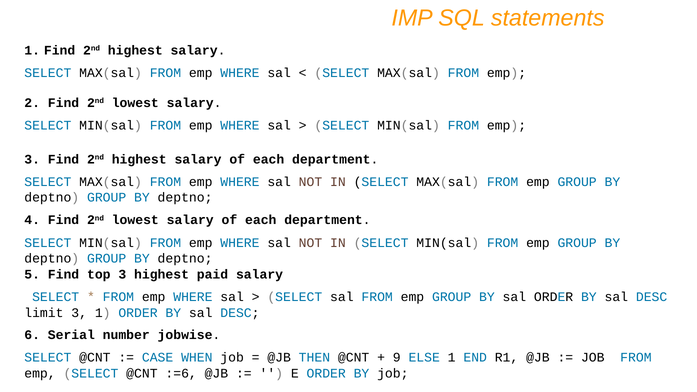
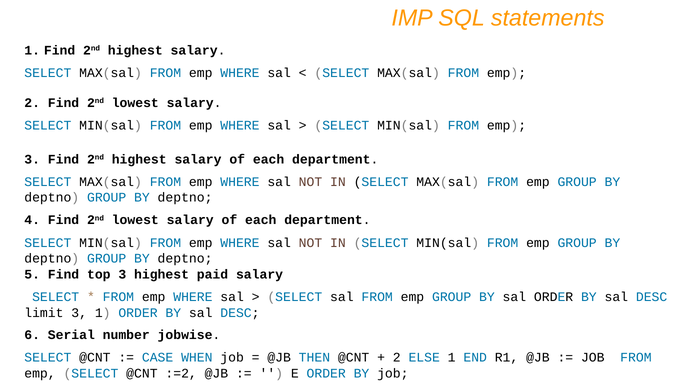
9: 9 -> 2 (397, 358)
:=6: :=6 -> :=2 (181, 373)
